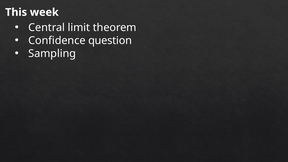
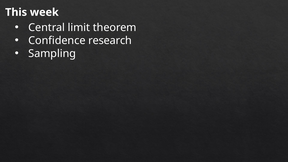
question: question -> research (110, 40)
